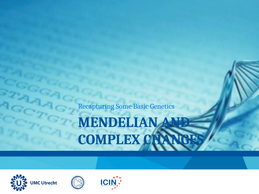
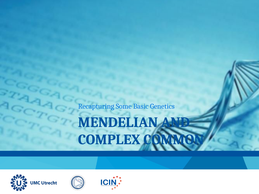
CHANGES: CHANGES -> COMMON (174, 140)
